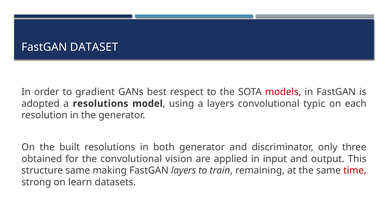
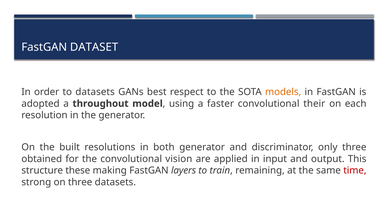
to gradient: gradient -> datasets (95, 92)
models colour: red -> orange (283, 92)
a resolutions: resolutions -> throughout (101, 104)
a layers: layers -> faster (221, 104)
typic: typic -> their (314, 104)
structure same: same -> these (78, 171)
on learn: learn -> three (80, 182)
